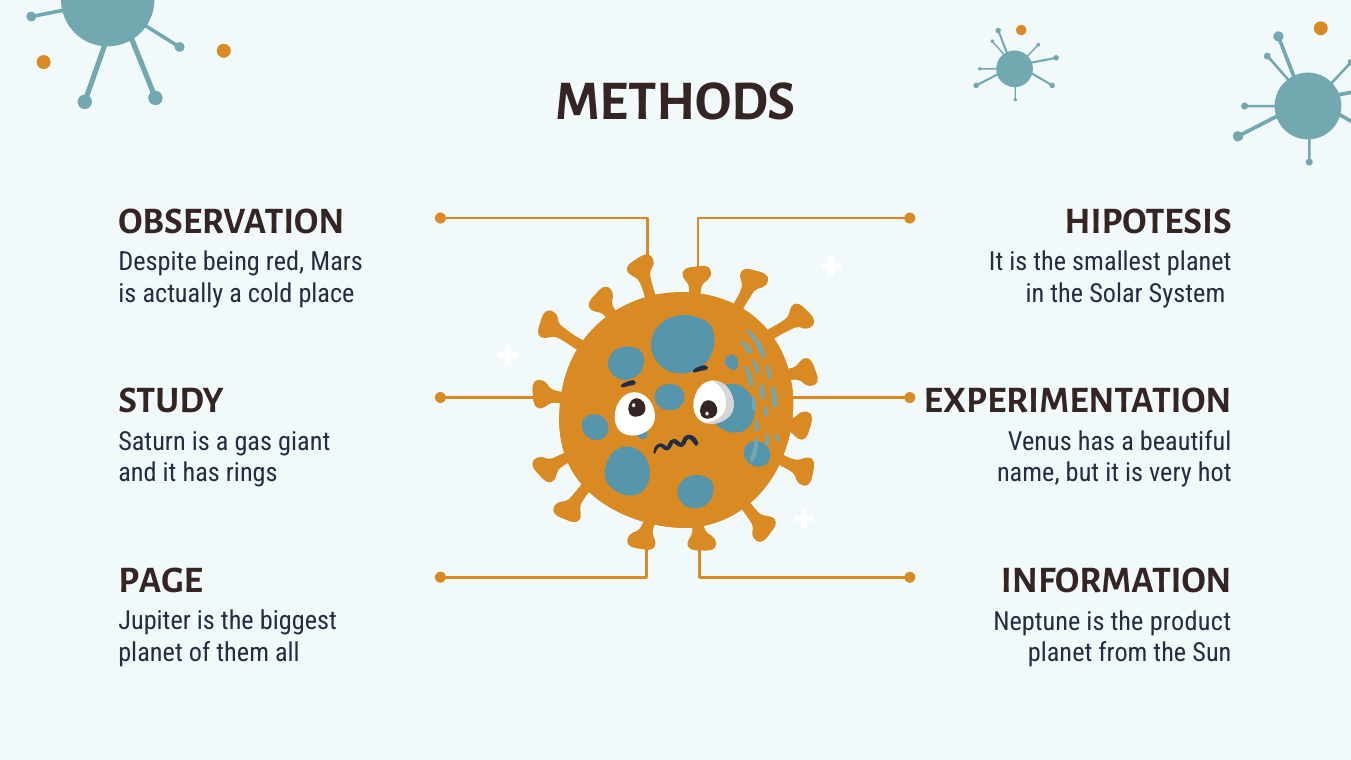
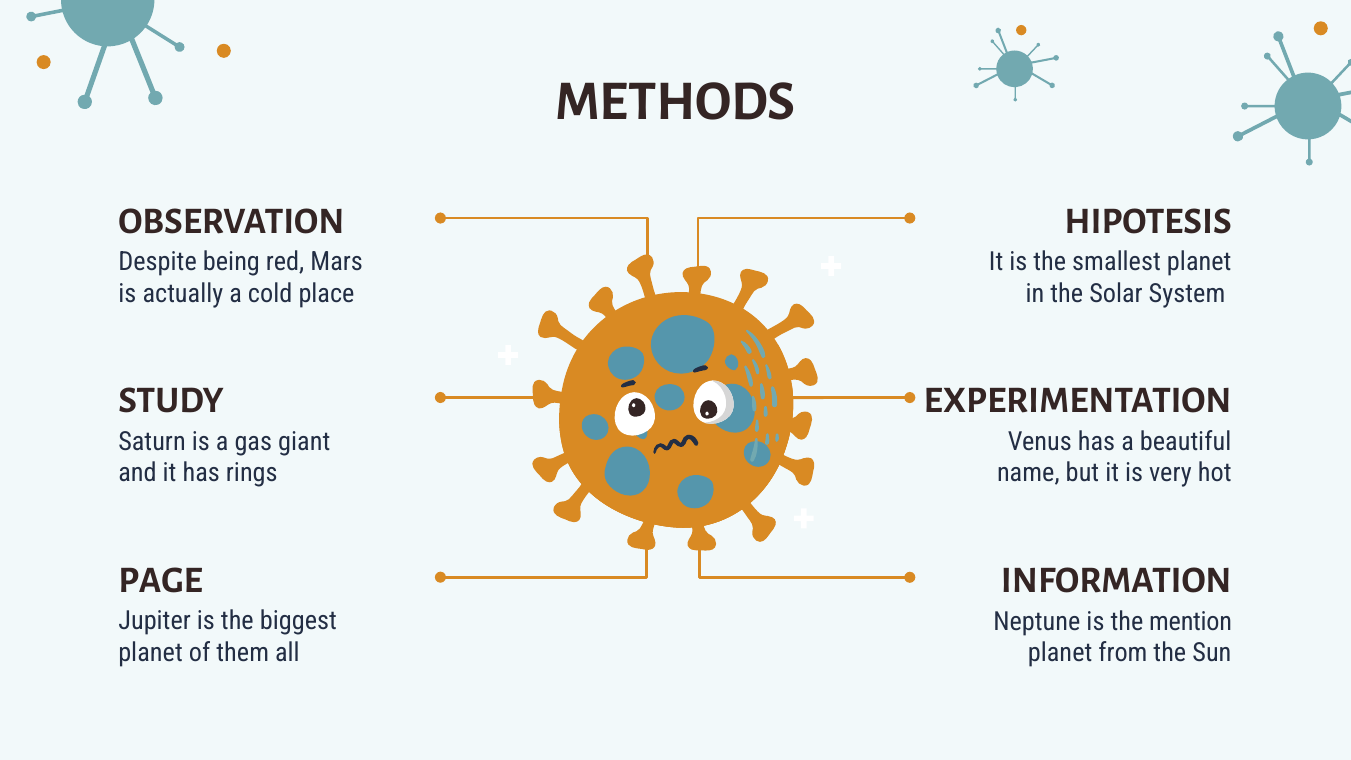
product: product -> mention (1191, 621)
